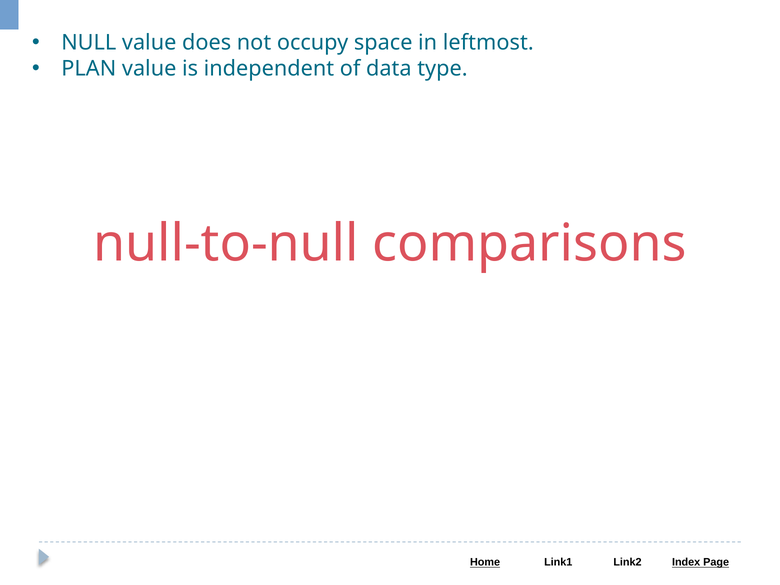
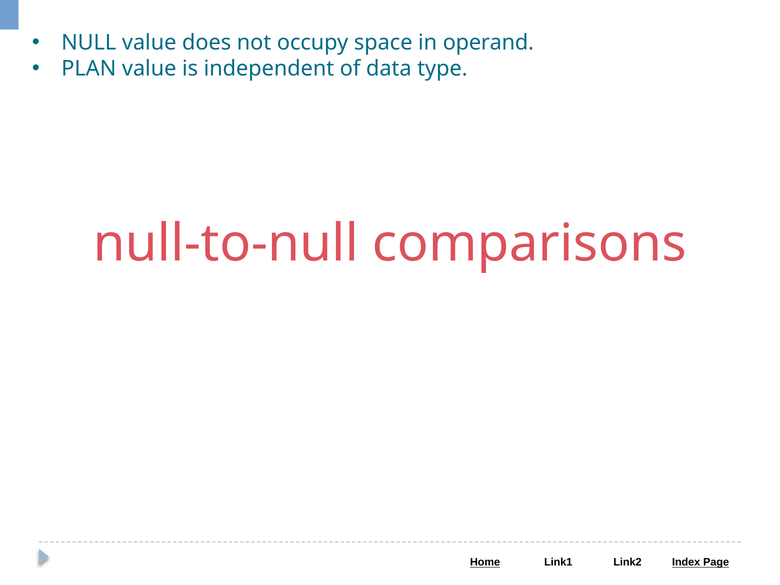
leftmost: leftmost -> operand (488, 43)
